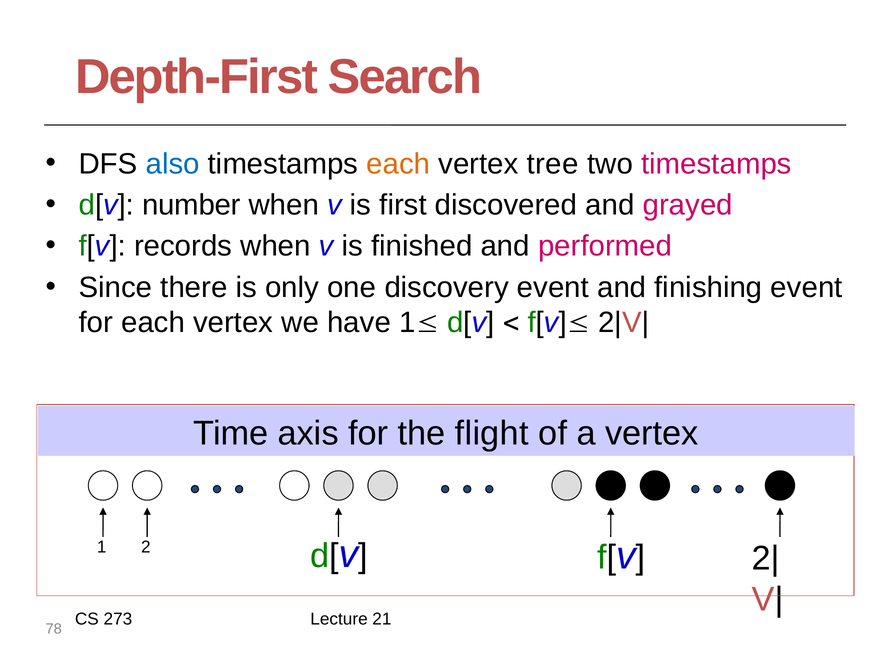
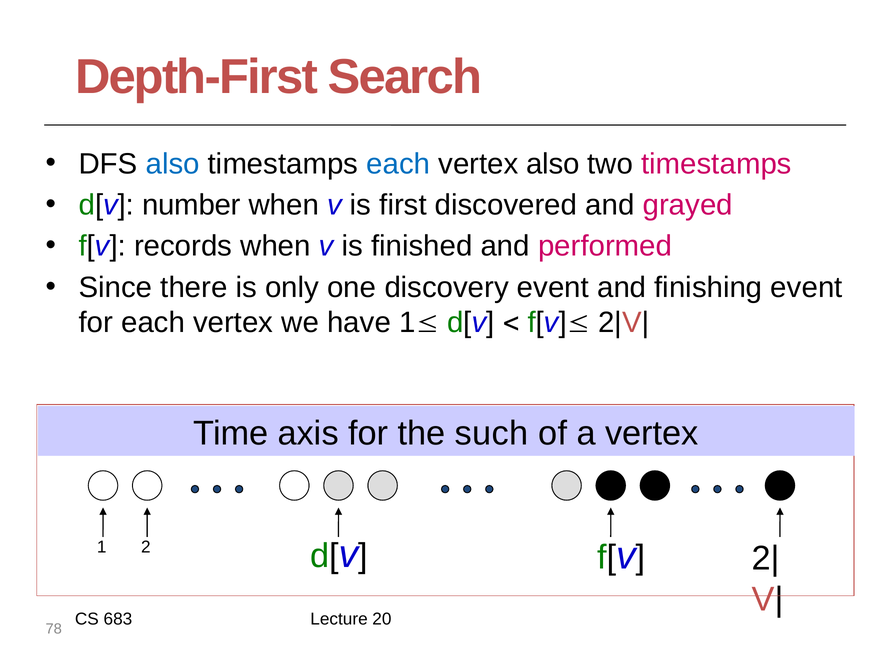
each colour: orange -> blue (398, 164)
vertex tree: tree -> also (553, 164)
flight: flight -> such (492, 433)
273: 273 -> 683 (118, 619)
21: 21 -> 20 (382, 619)
